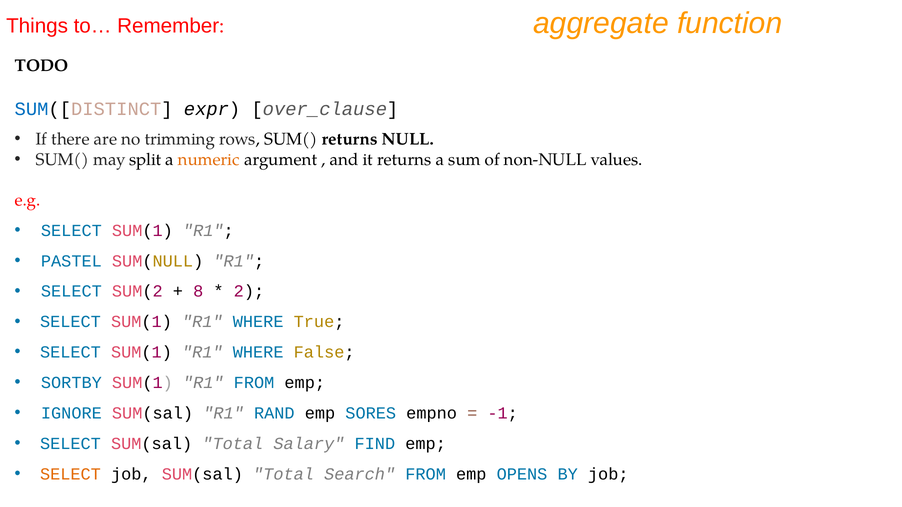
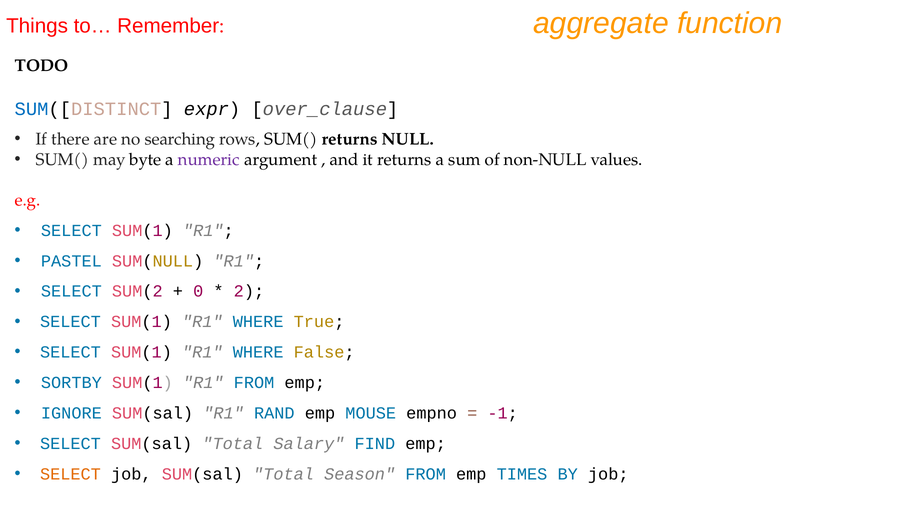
trimming: trimming -> searching (180, 139)
split: split -> byte (145, 160)
numeric colour: orange -> purple (209, 160)
8: 8 -> 0 (198, 292)
SORES: SORES -> MOUSE (371, 413)
Search: Search -> Season (360, 474)
OPENS: OPENS -> TIMES (522, 474)
